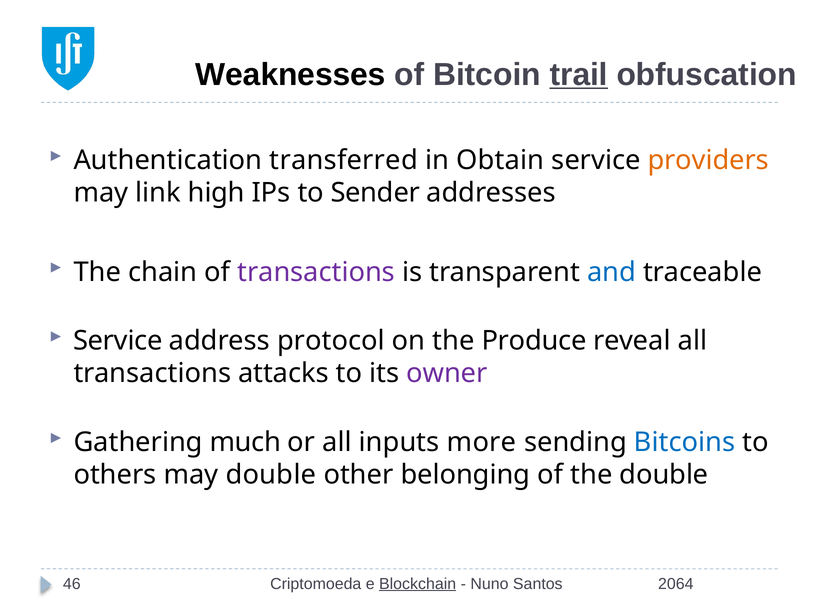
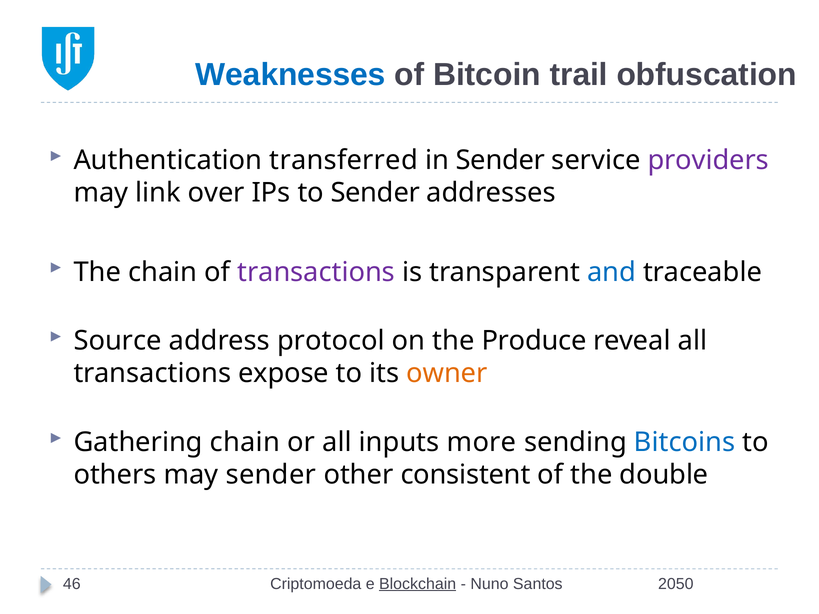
Weaknesses colour: black -> blue (291, 75)
trail underline: present -> none (579, 75)
in Obtain: Obtain -> Sender (500, 160)
providers colour: orange -> purple (708, 160)
high: high -> over (216, 193)
Service: Service -> Source (118, 341)
attacks: attacks -> expose (284, 374)
owner colour: purple -> orange (447, 374)
Gathering much: much -> chain (245, 442)
may double: double -> sender (271, 475)
belonging: belonging -> consistent (465, 475)
2064: 2064 -> 2050 (676, 584)
